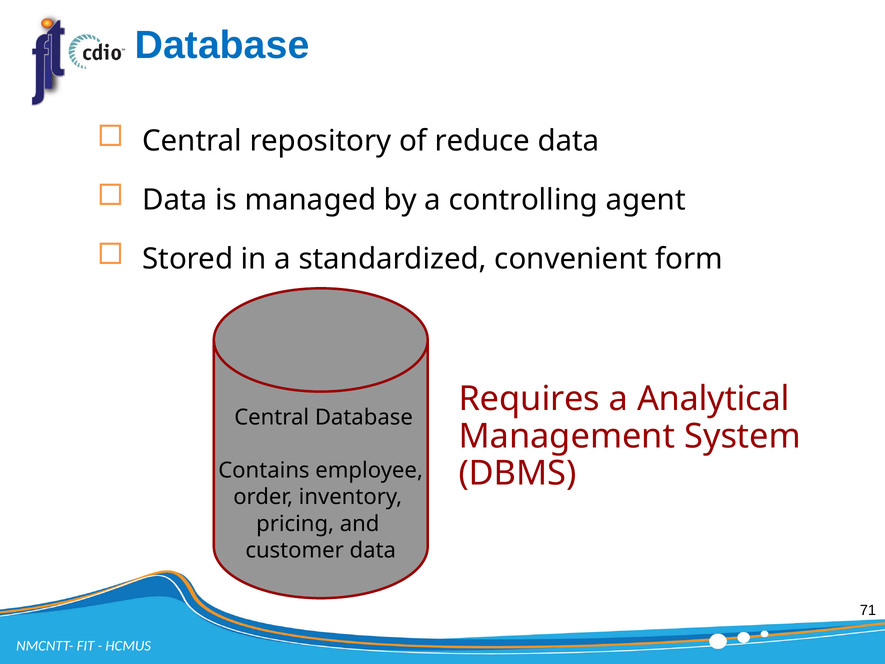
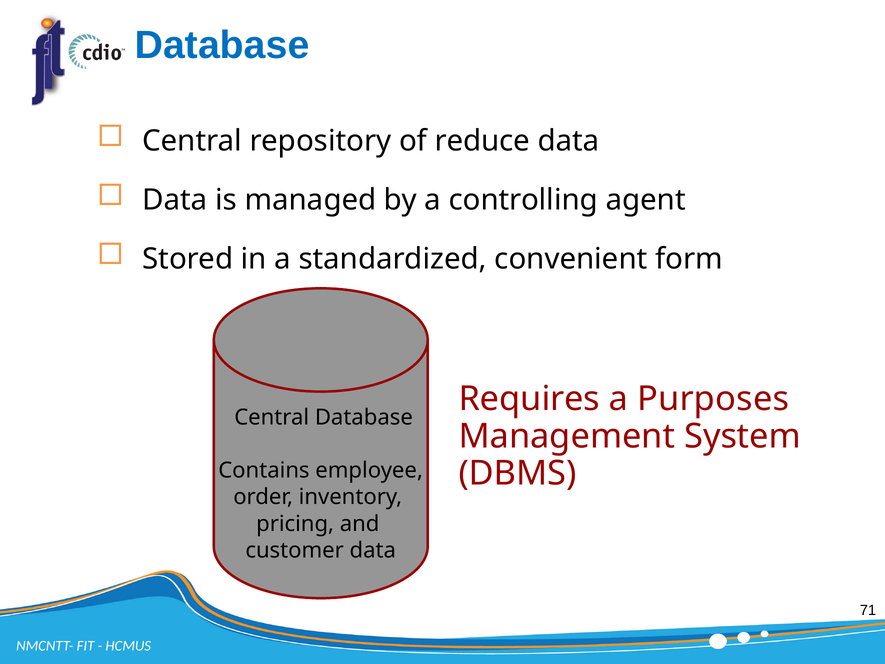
Analytical: Analytical -> Purposes (713, 399)
